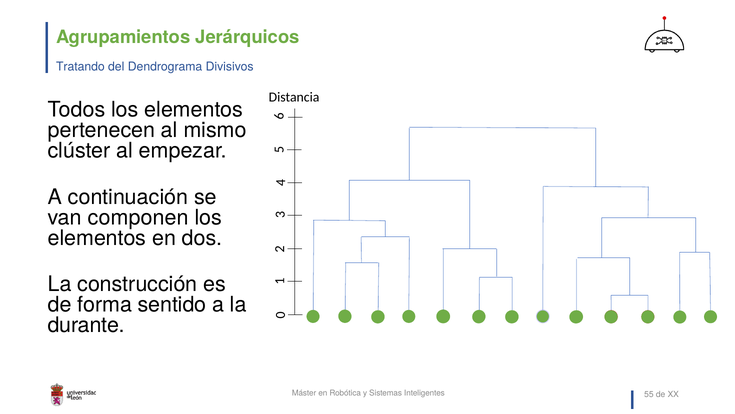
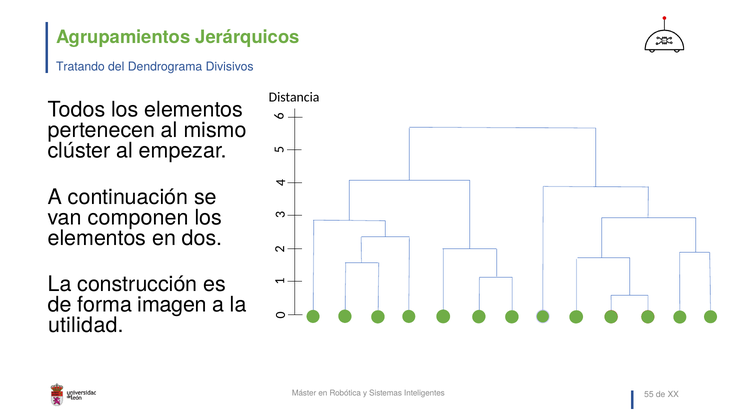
sentido: sentido -> imagen (172, 304)
durante: durante -> utilidad (86, 325)
